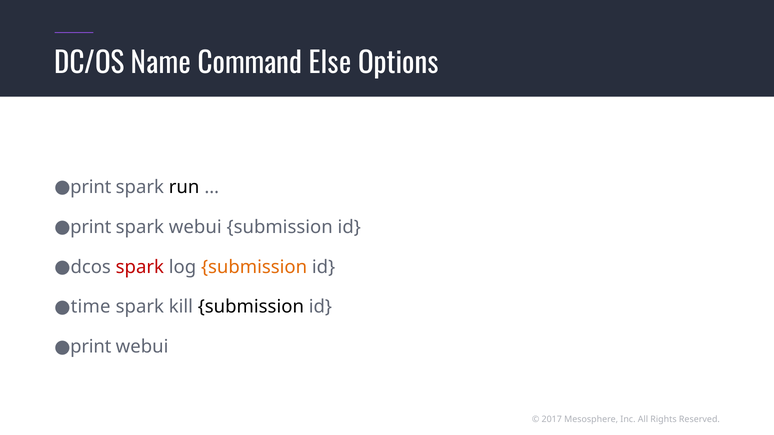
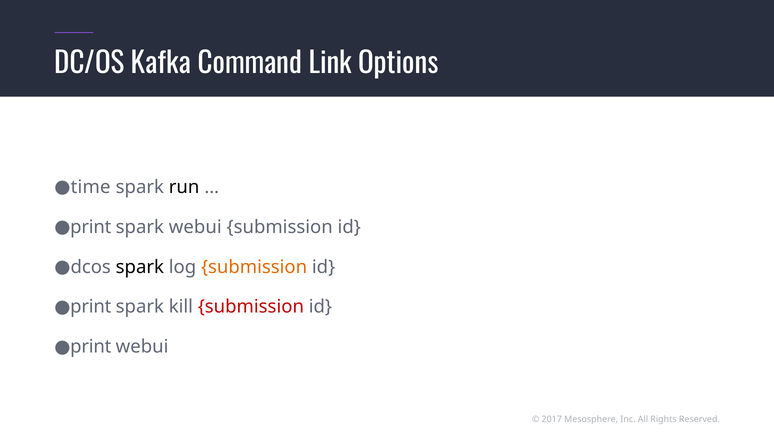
Name: Name -> Kafka (161, 64)
Else: Else -> Link (330, 64)
print: print -> time (91, 187)
spark colour: red -> black (140, 267)
time: time -> print (91, 307)
submission colour: black -> red (251, 307)
